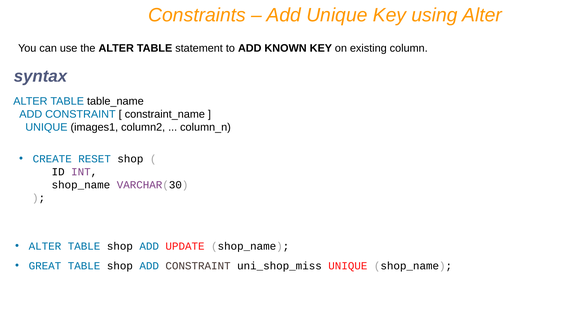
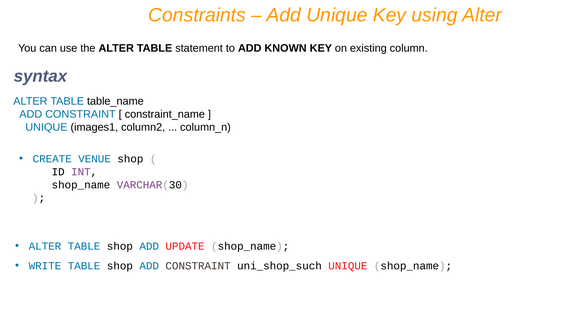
RESET: RESET -> VENUE (95, 159)
GREAT: GREAT -> WRITE (45, 266)
uni_shop_miss: uni_shop_miss -> uni_shop_such (279, 266)
